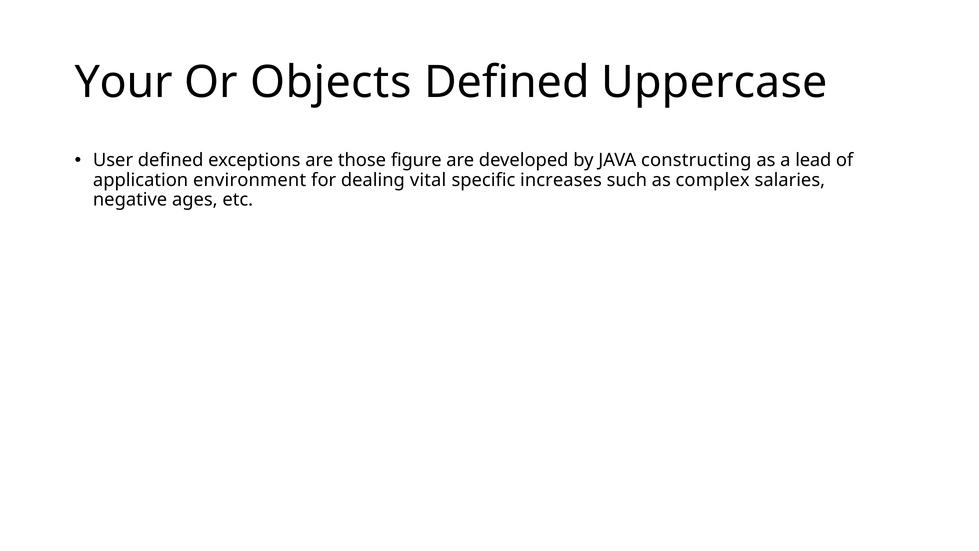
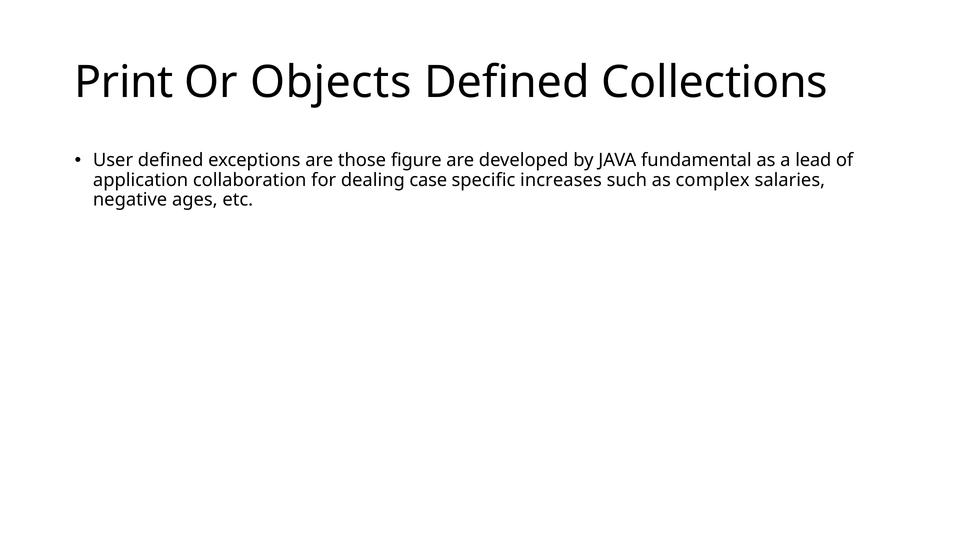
Your: Your -> Print (124, 82)
Uppercase: Uppercase -> Collections (715, 82)
constructing: constructing -> fundamental (696, 160)
environment: environment -> collaboration (250, 180)
vital: vital -> case (428, 180)
